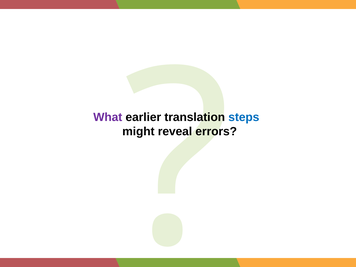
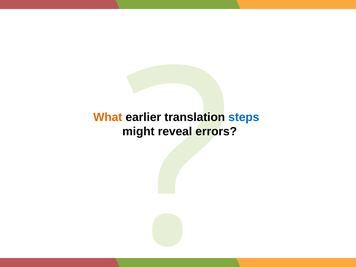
What colour: purple -> orange (108, 117)
